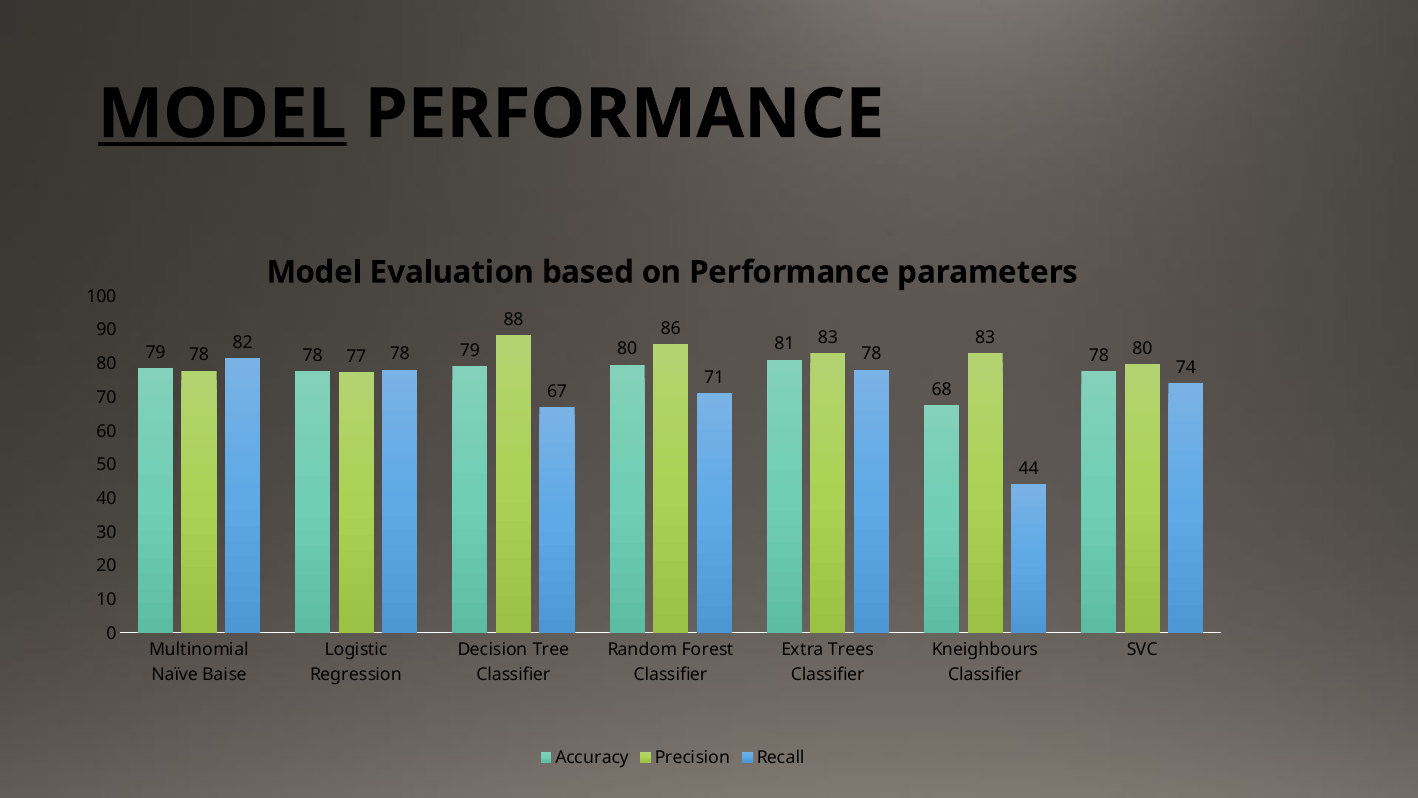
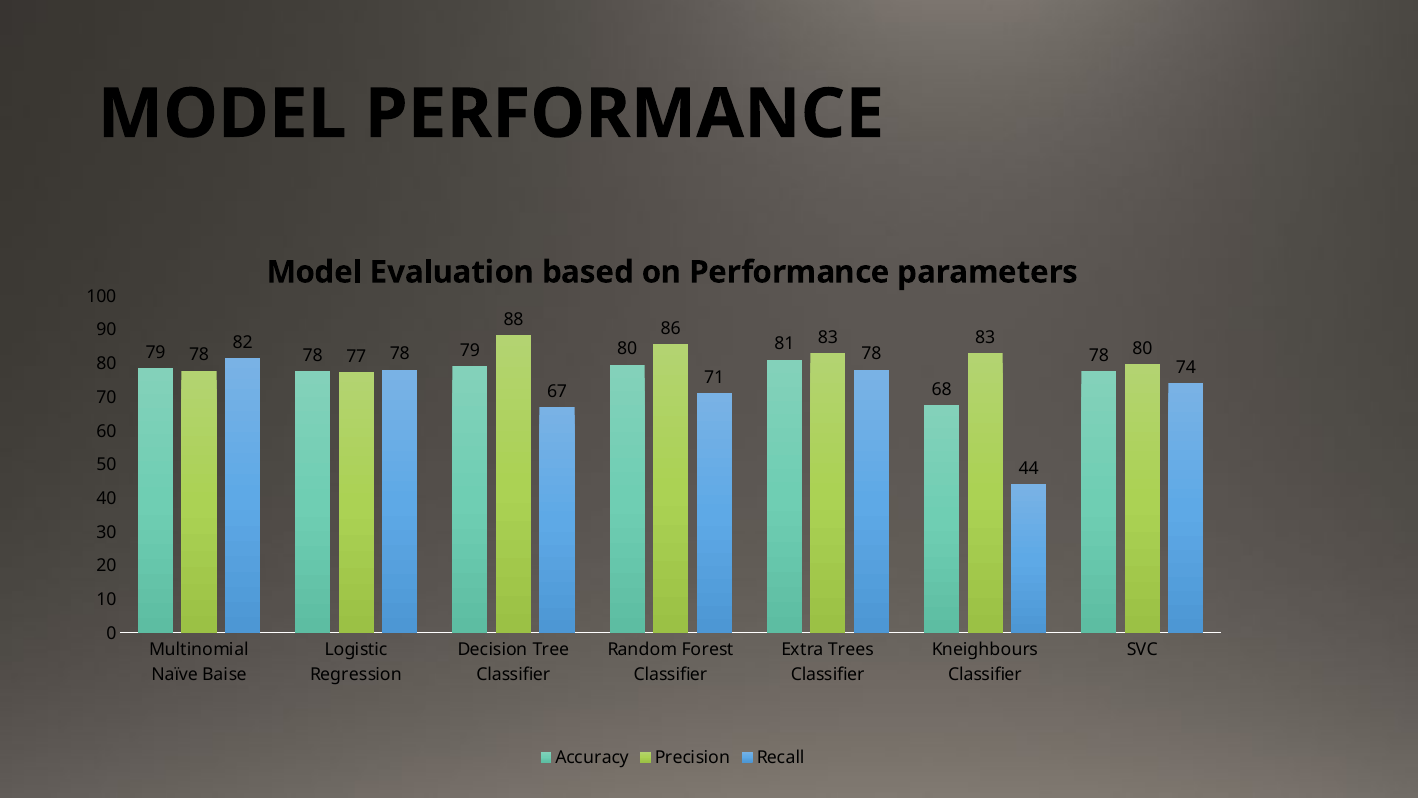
MODEL underline: present -> none (222, 114)
